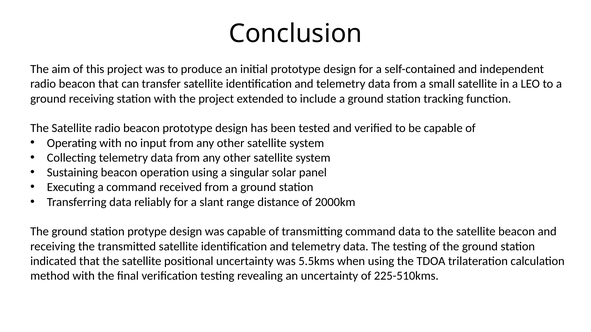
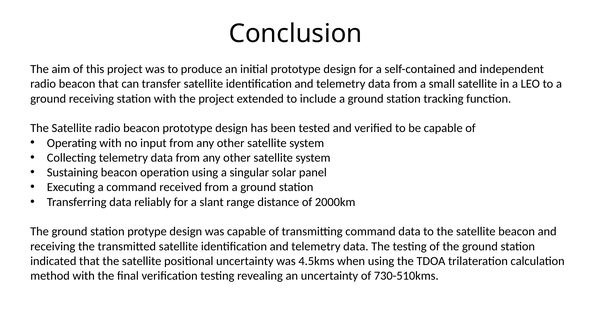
5.5kms: 5.5kms -> 4.5kms (316, 261)
225-510kms: 225-510kms -> 730-510kms (406, 276)
